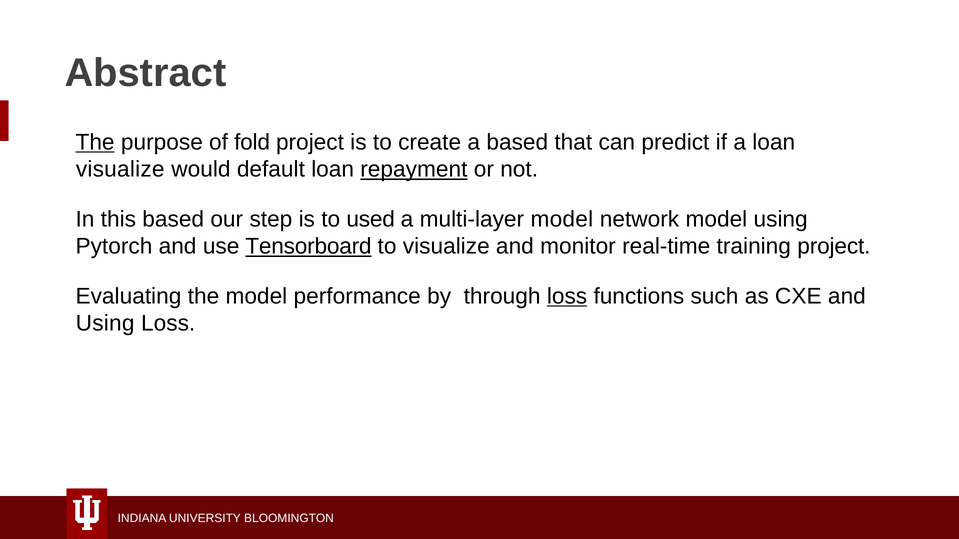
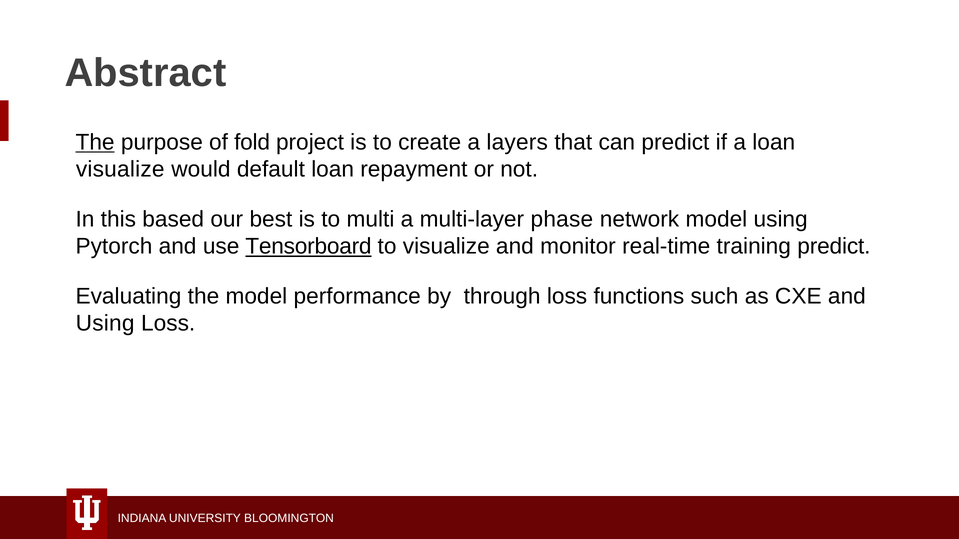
a based: based -> layers (517, 142)
repayment underline: present -> none (414, 170)
step: step -> best (271, 219)
used: used -> multi (371, 219)
multi-layer model: model -> phase (562, 219)
training project: project -> predict (834, 247)
loss underline: present -> none (567, 297)
